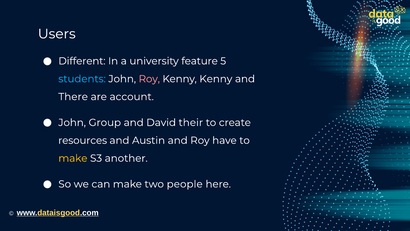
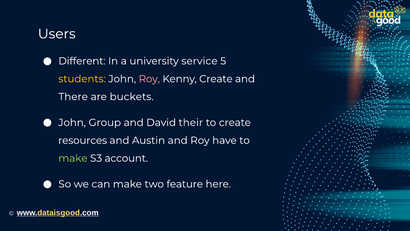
feature: feature -> service (199, 61)
students colour: light blue -> yellow (82, 79)
Kenny Kenny: Kenny -> Create (216, 79)
account: account -> buckets (132, 97)
make colour: yellow -> light green (73, 158)
another: another -> account (126, 158)
people: people -> feature (185, 184)
